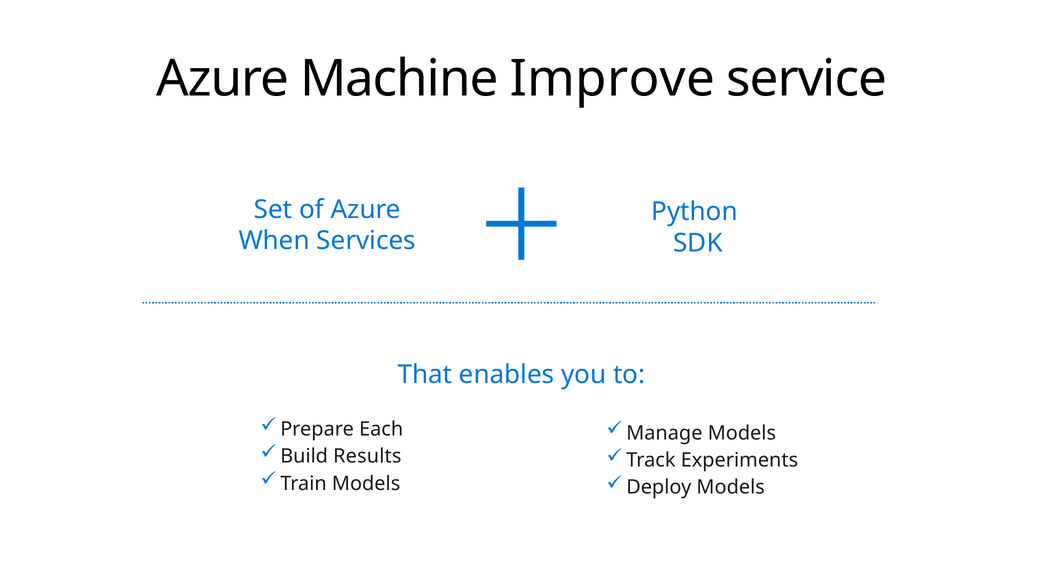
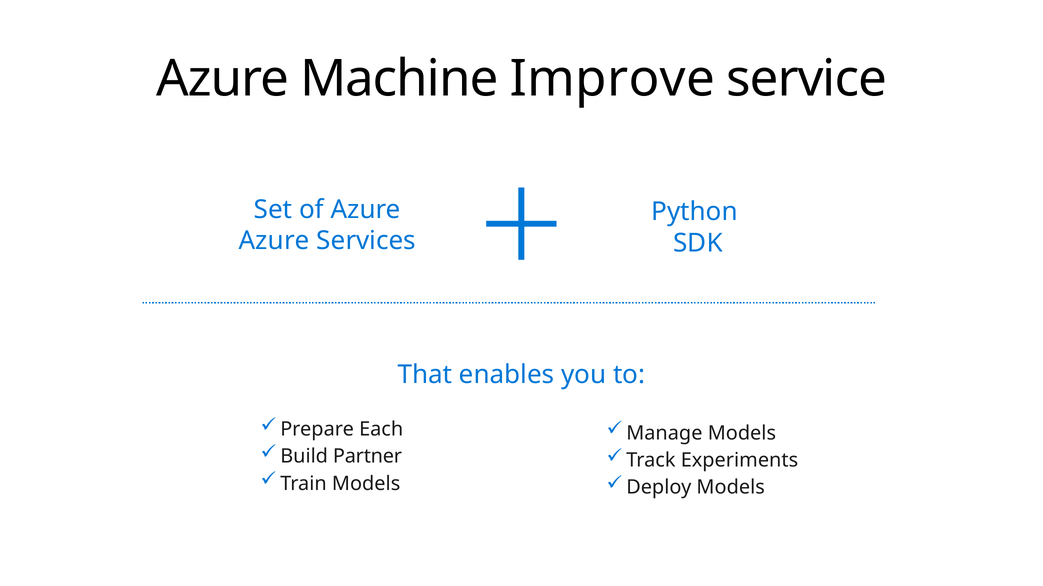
When: When -> Azure (274, 241)
Results: Results -> Partner (368, 457)
